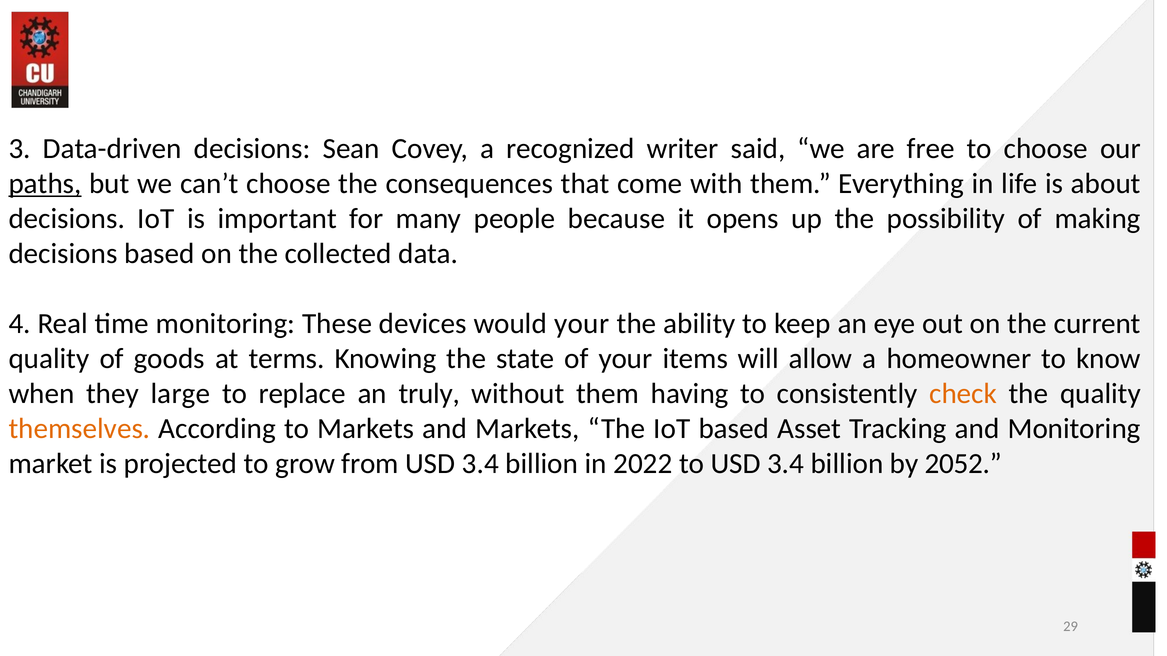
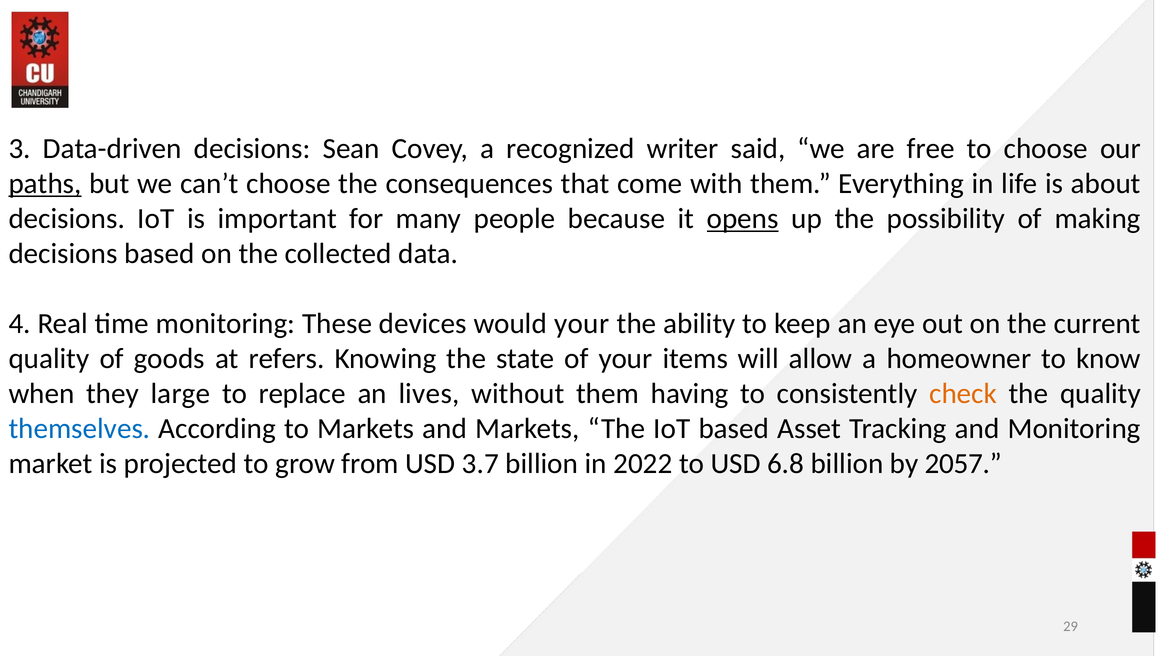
opens underline: none -> present (743, 219)
terms: terms -> refers (287, 359)
truly: truly -> lives (429, 394)
themselves colour: orange -> blue (79, 429)
from USD 3.4: 3.4 -> 3.7 (480, 464)
to USD 3.4: 3.4 -> 6.8 (786, 464)
2052: 2052 -> 2057 (963, 464)
